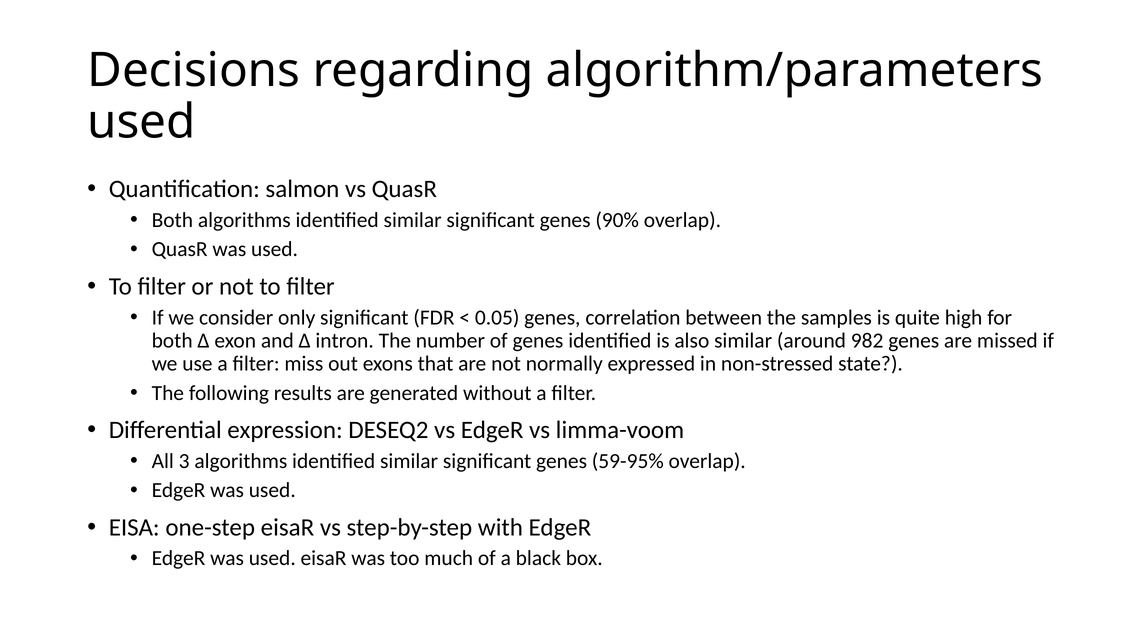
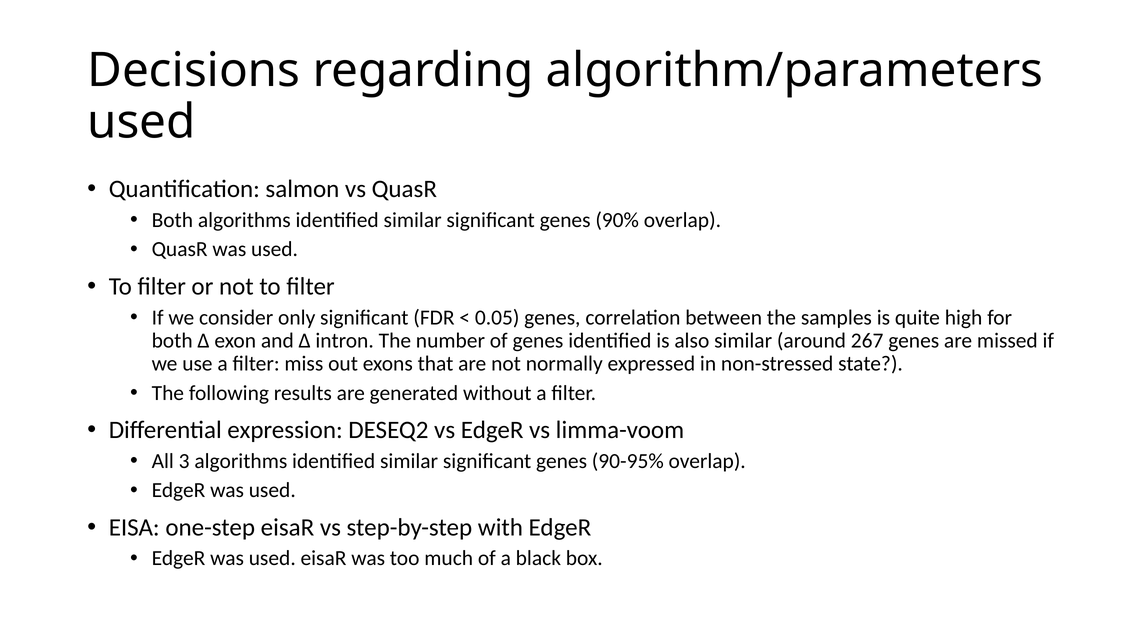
982: 982 -> 267 (867, 341)
59-95%: 59-95% -> 90-95% (628, 461)
